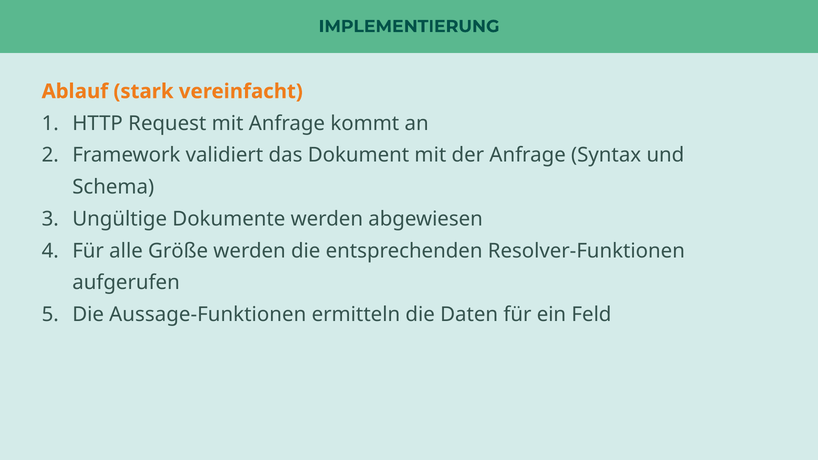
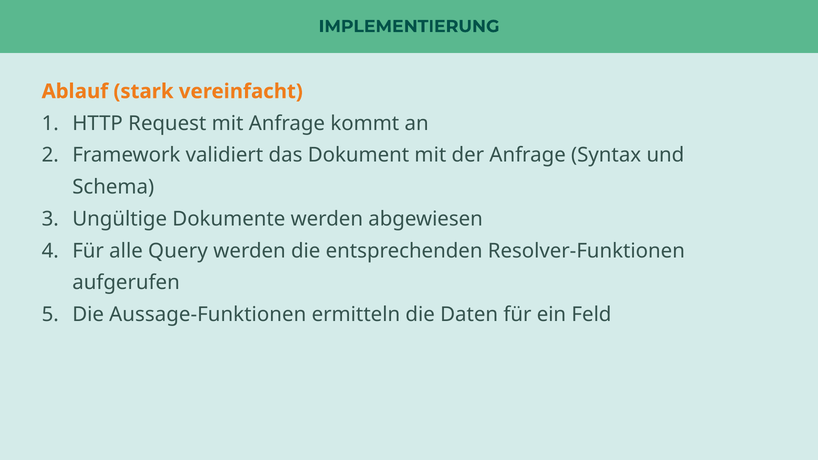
Größe: Größe -> Query (178, 251)
